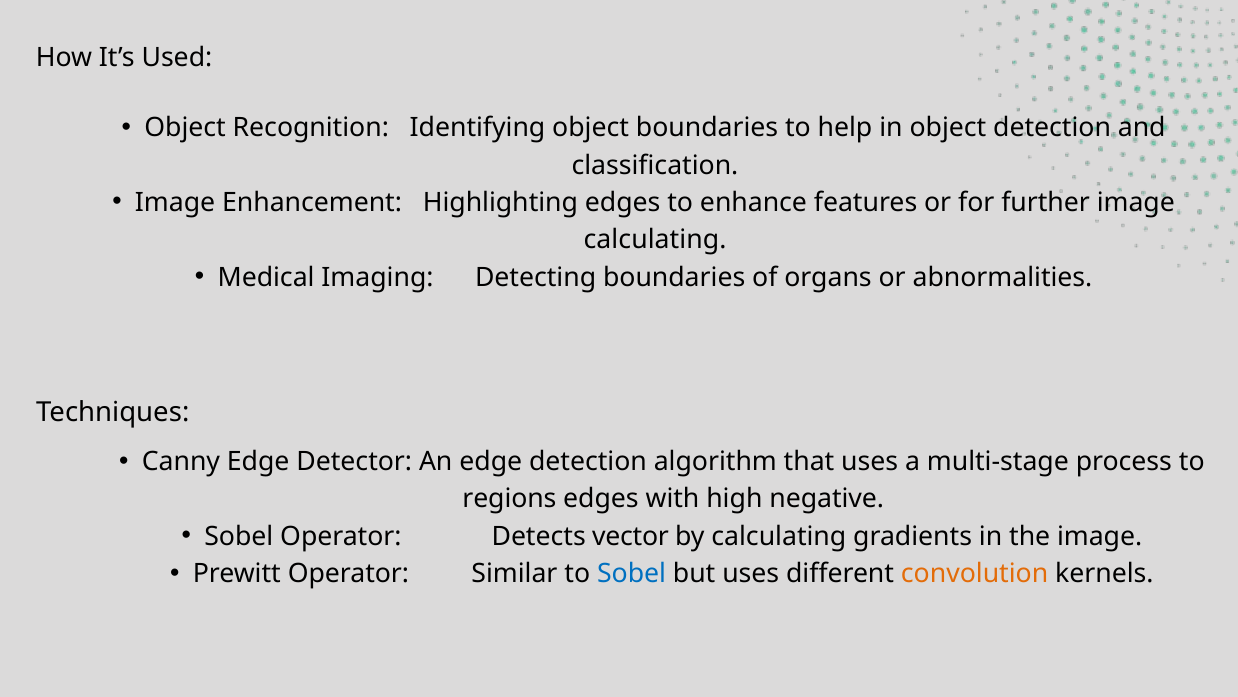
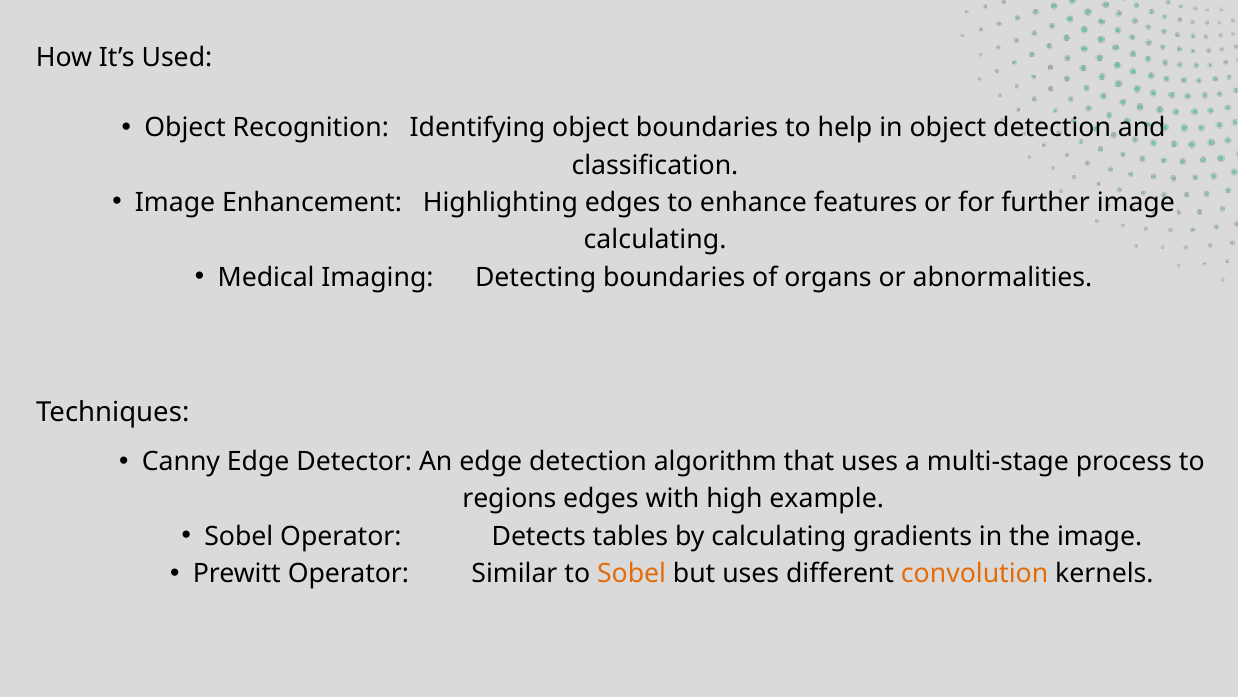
negative: negative -> example (827, 499)
vector: vector -> tables (630, 536)
Sobel colour: blue -> orange (632, 573)
